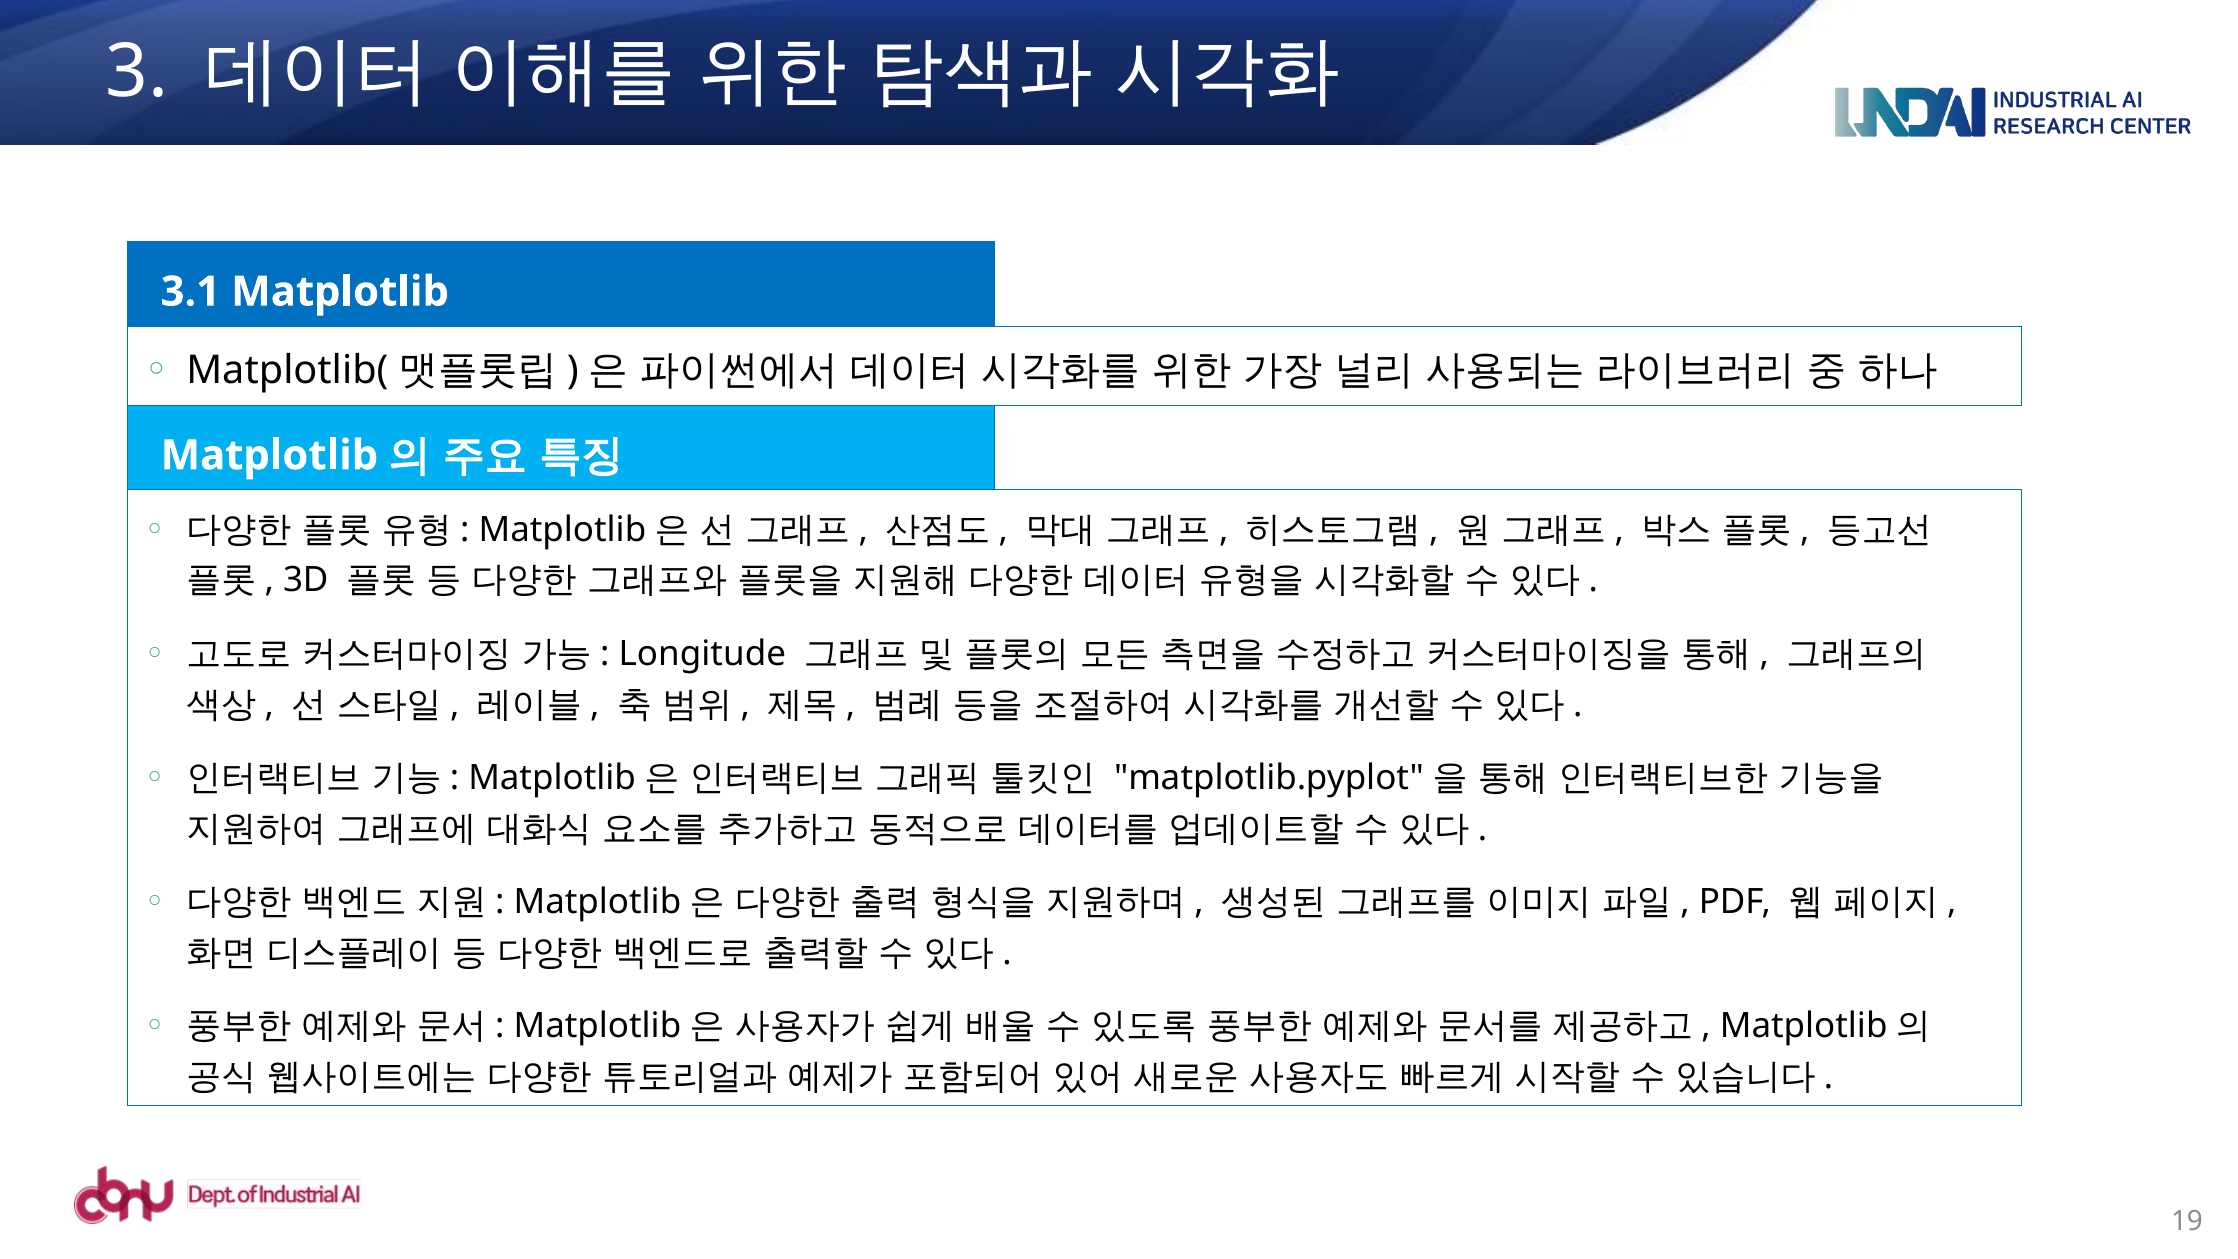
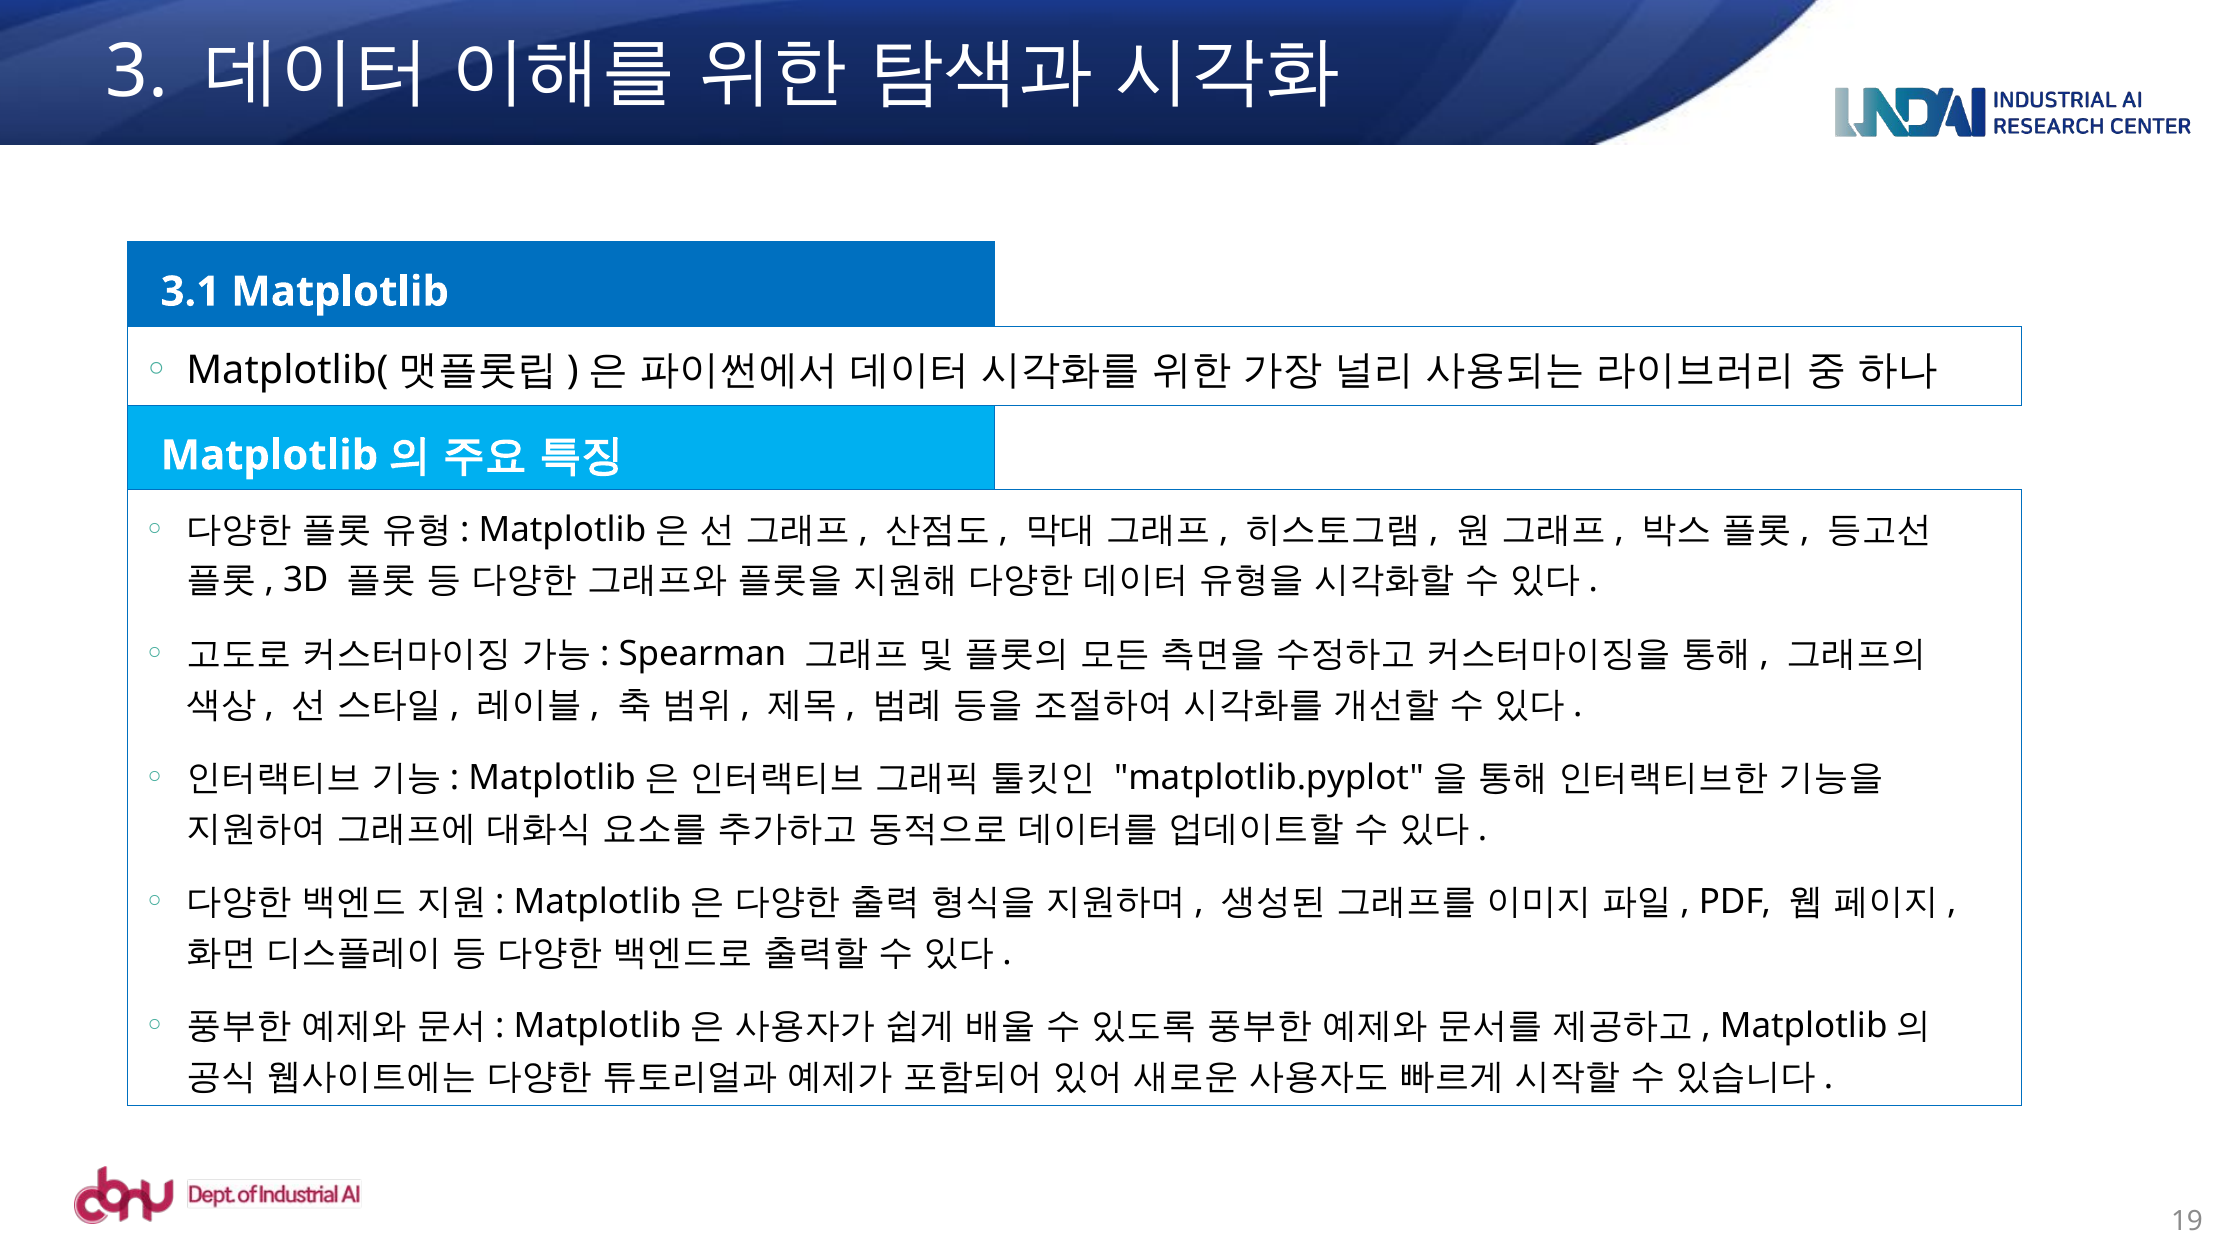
Longitude: Longitude -> Spearman (702, 654)
